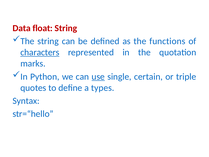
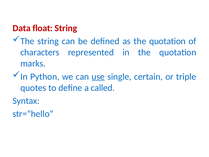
as the functions: functions -> quotation (167, 41)
characters underline: present -> none (40, 52)
types: types -> called (103, 88)
